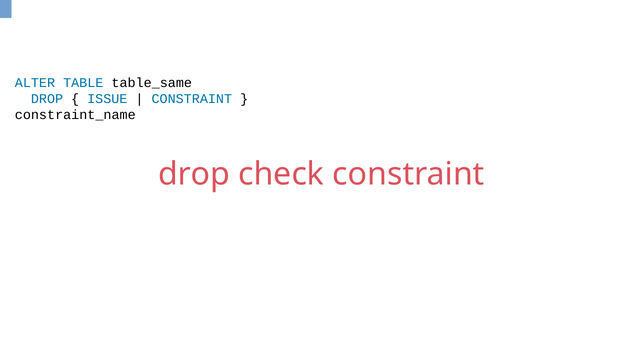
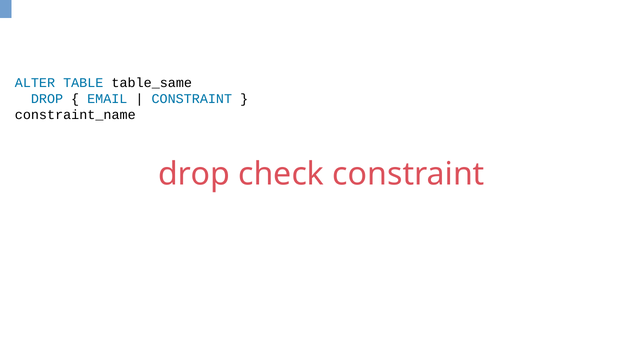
ISSUE: ISSUE -> EMAIL (107, 99)
